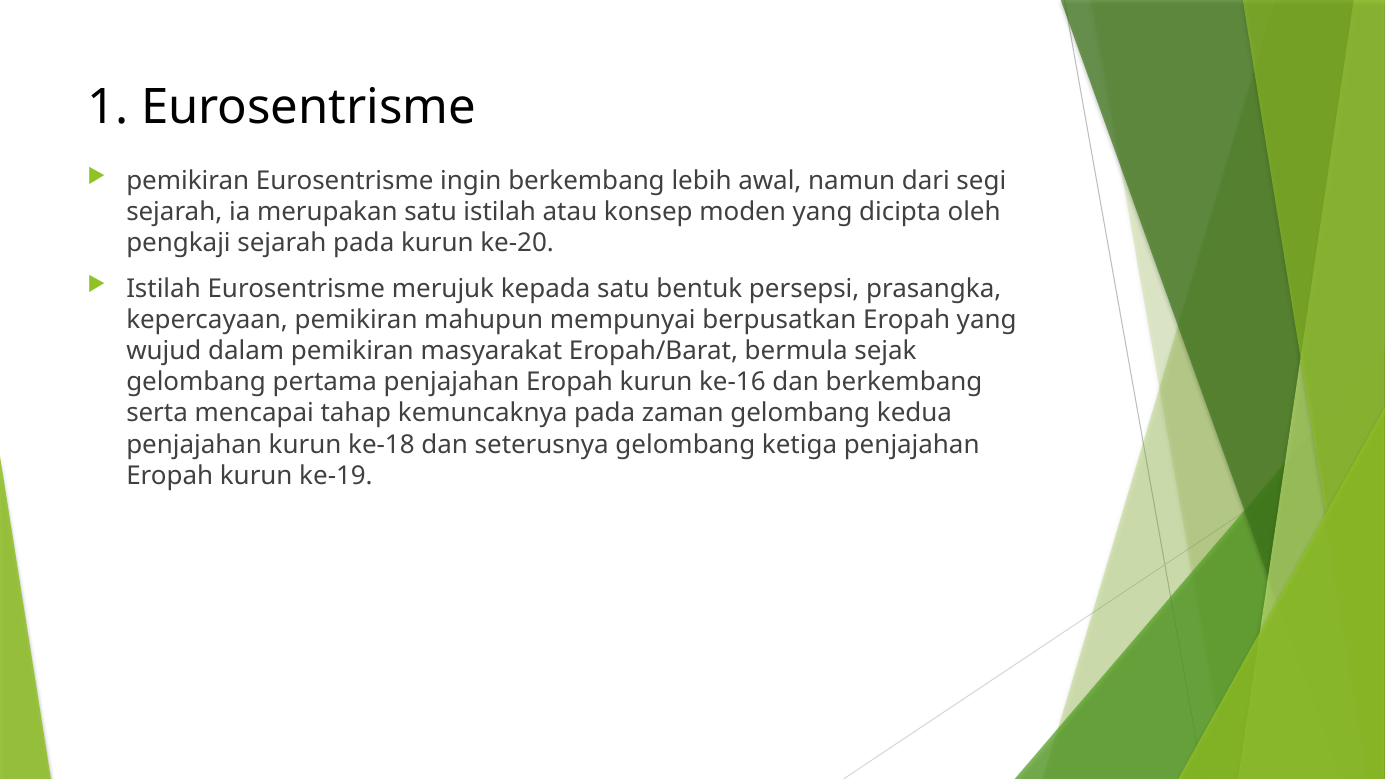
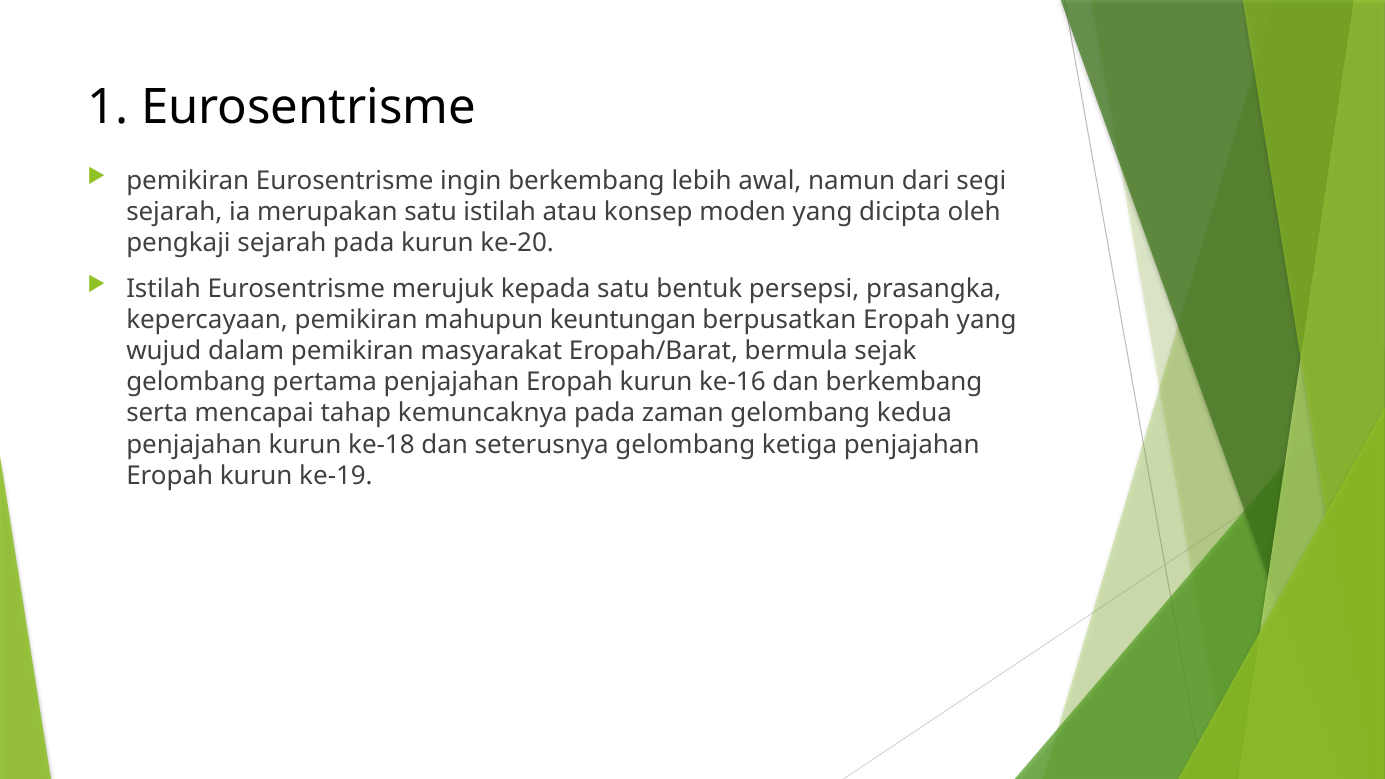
mempunyai: mempunyai -> keuntungan (623, 320)
